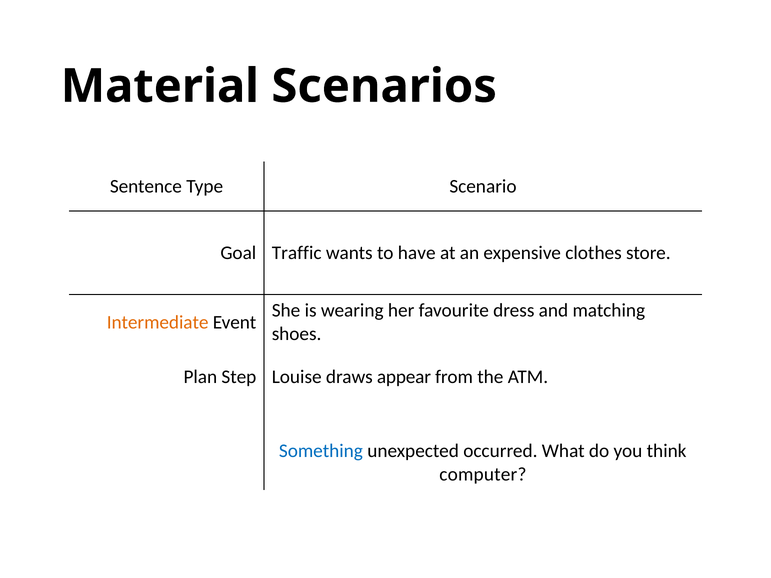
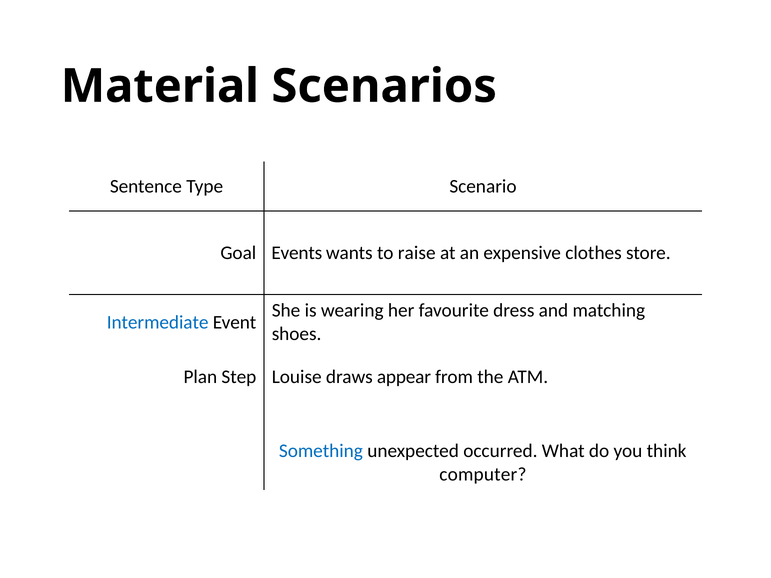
Traffic: Traffic -> Events (297, 253)
have: have -> raise (417, 253)
Intermediate colour: orange -> blue (158, 322)
